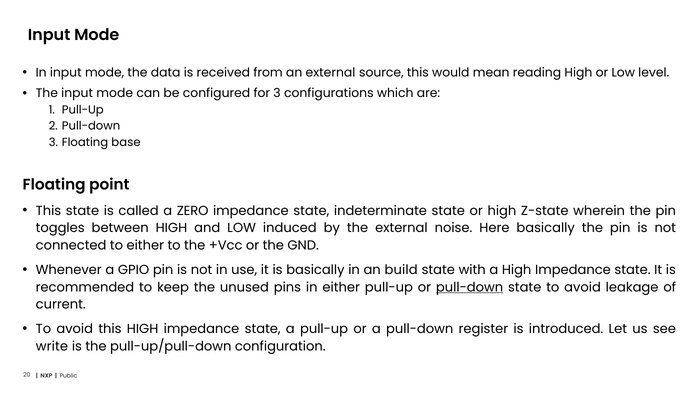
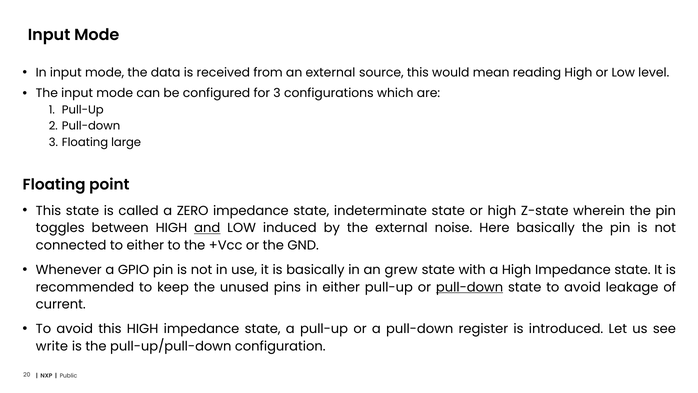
base: base -> large (126, 142)
and underline: none -> present (207, 228)
build: build -> grew (401, 270)
